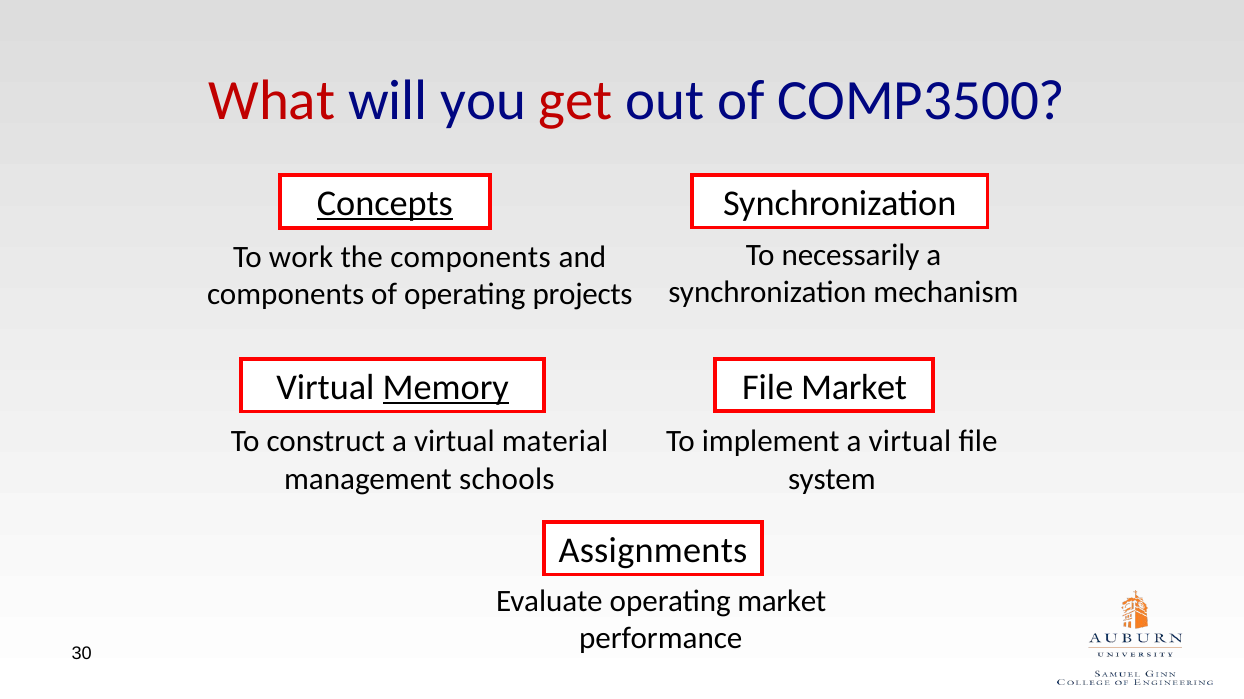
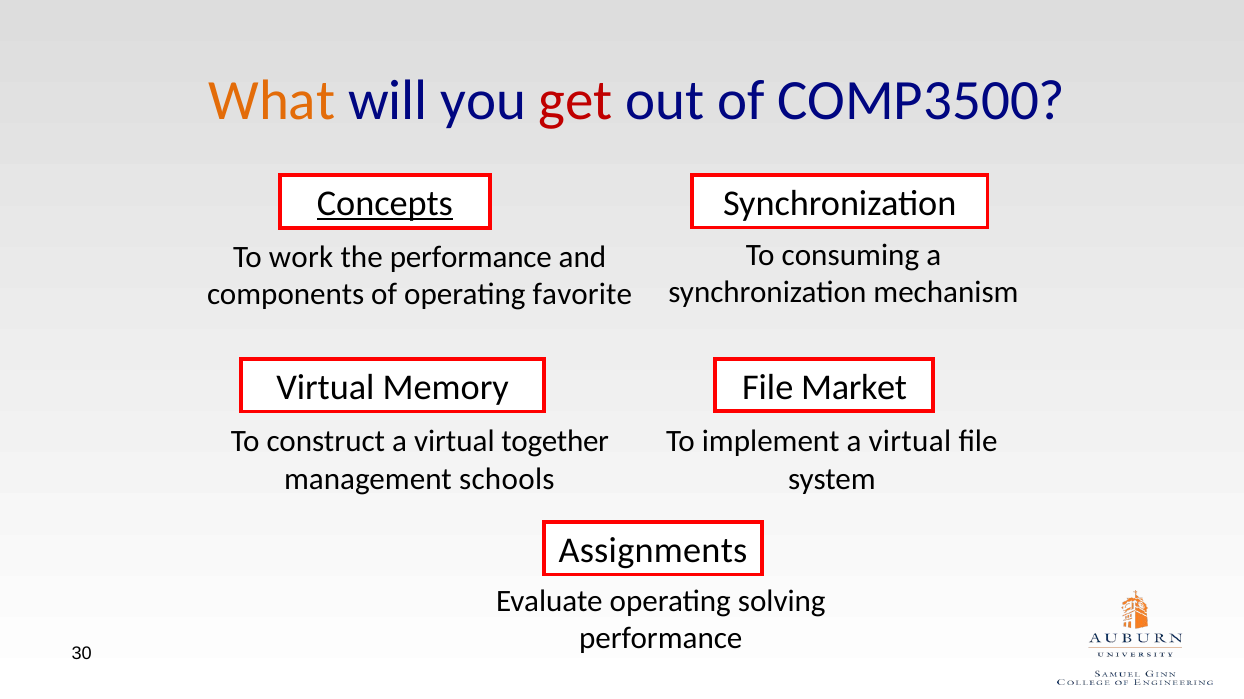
What colour: red -> orange (272, 100)
necessarily: necessarily -> consuming (850, 255)
the components: components -> performance (471, 257)
projects: projects -> favorite (582, 294)
Memory underline: present -> none (446, 388)
material: material -> together (555, 442)
operating market: market -> solving (782, 602)
